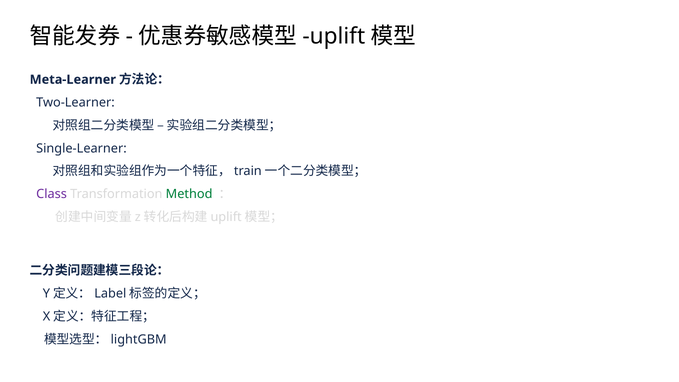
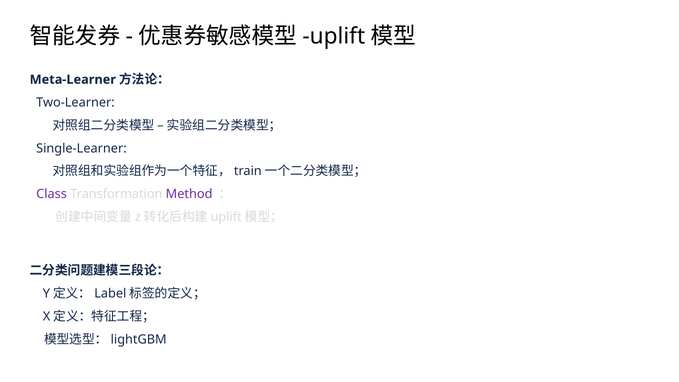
Method colour: green -> purple (189, 194)
